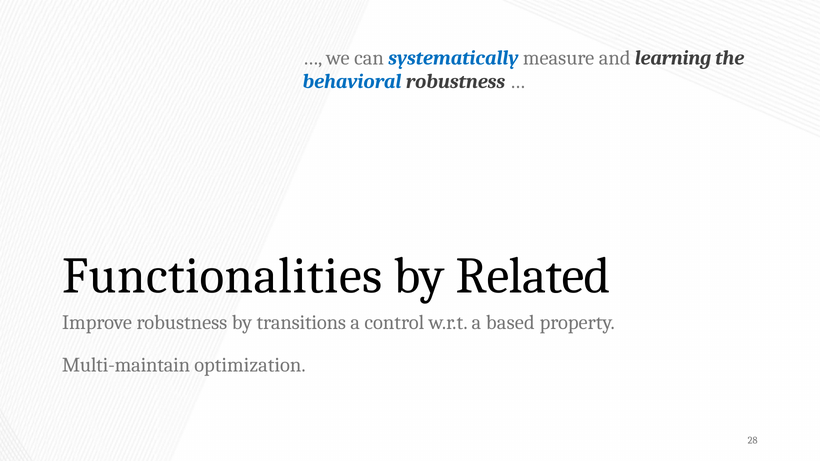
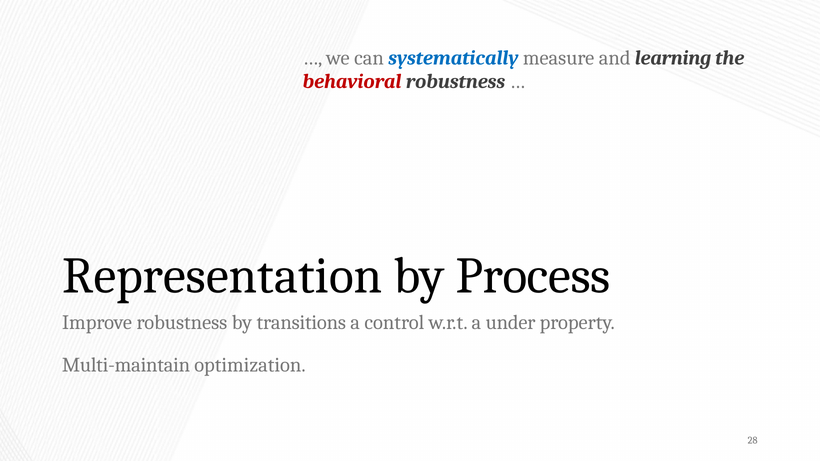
behavioral colour: blue -> red (352, 81)
Functionalities: Functionalities -> Representation (222, 276)
Related: Related -> Process (533, 276)
based: based -> under (511, 323)
